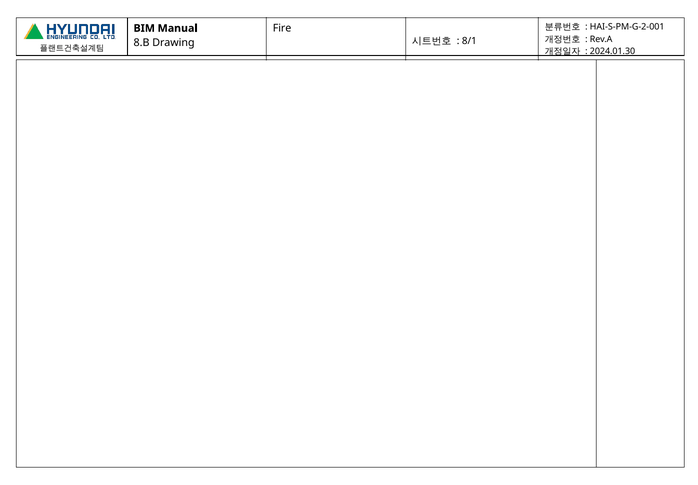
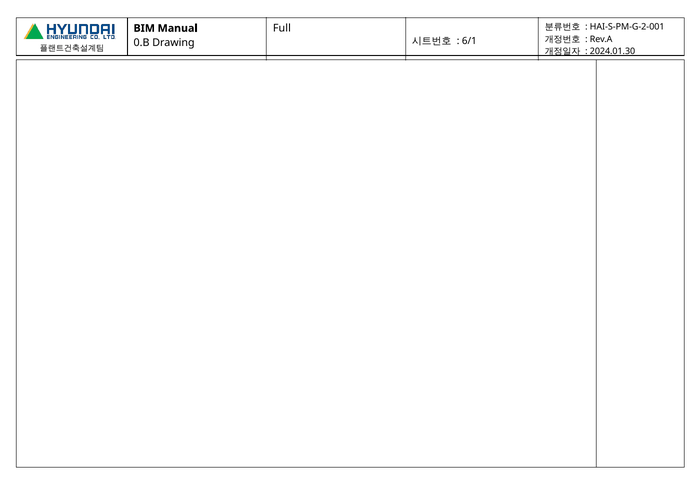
Fire: Fire -> Full (282, 28)
8/1: 8/1 -> 6/1 (469, 41)
8.B: 8.B -> 0.B (142, 43)
